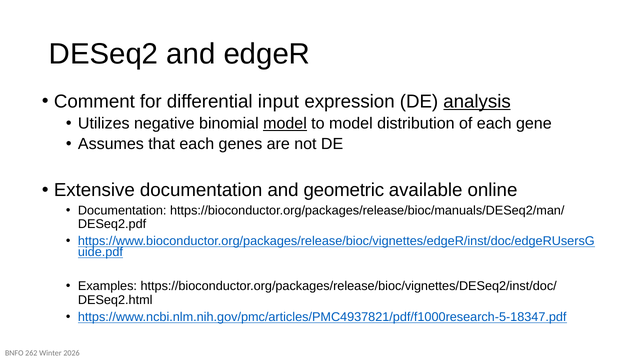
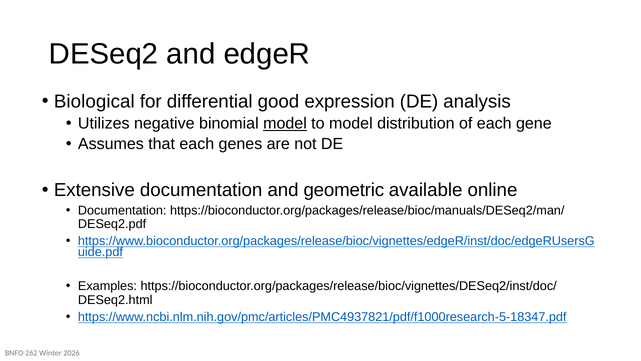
Comment: Comment -> Biological (94, 101)
input: input -> good (278, 101)
analysis underline: present -> none (477, 101)
